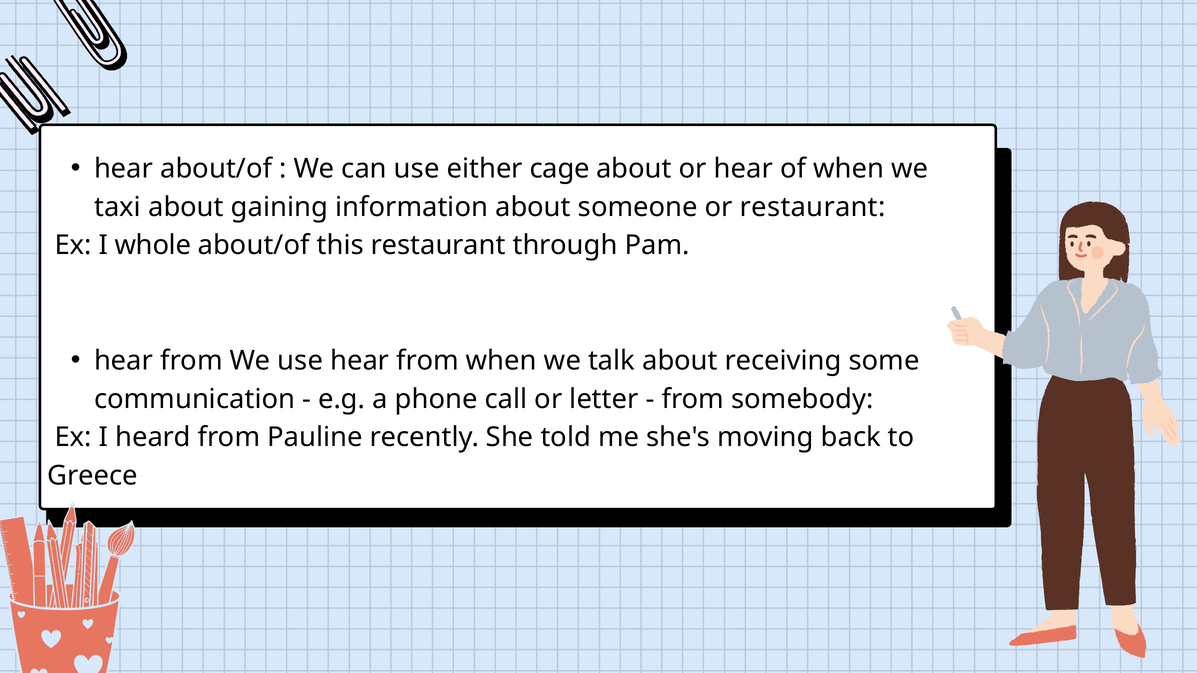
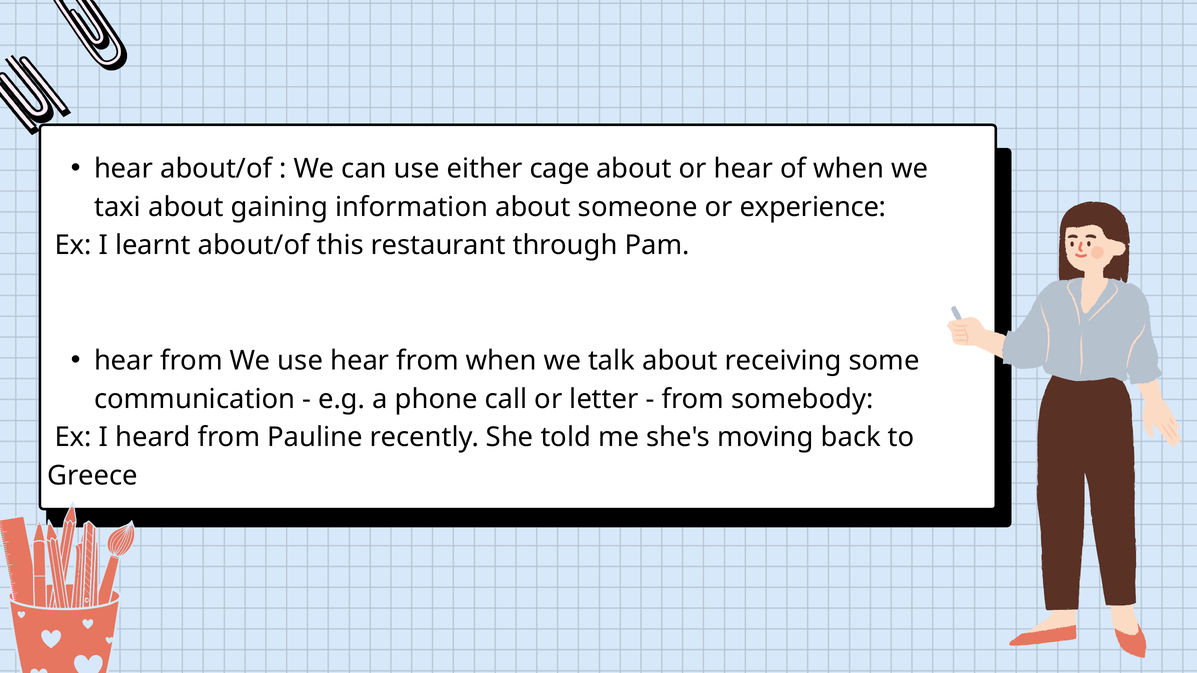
or restaurant: restaurant -> experience (813, 207)
whole: whole -> learnt (153, 246)
